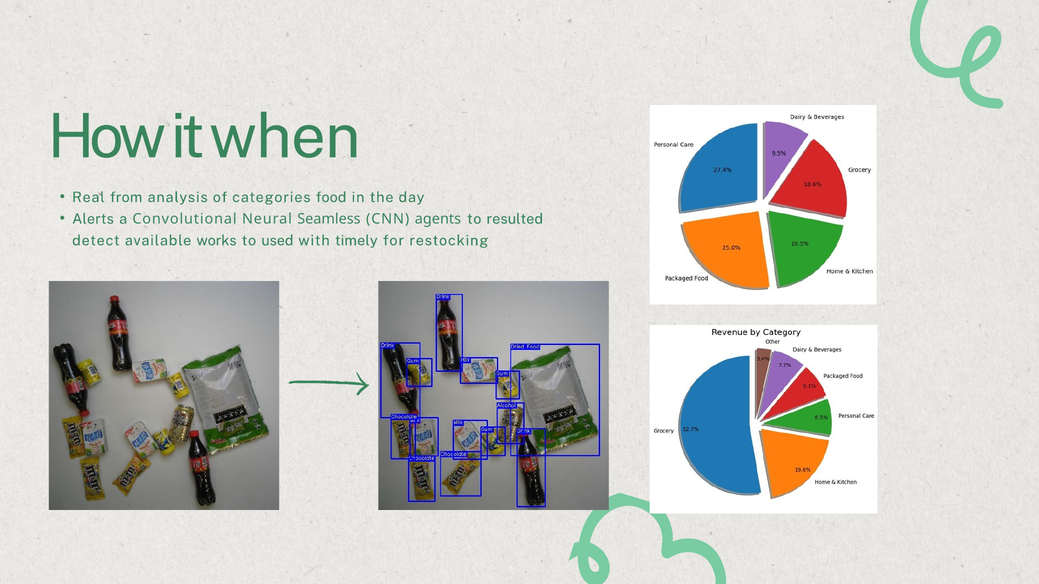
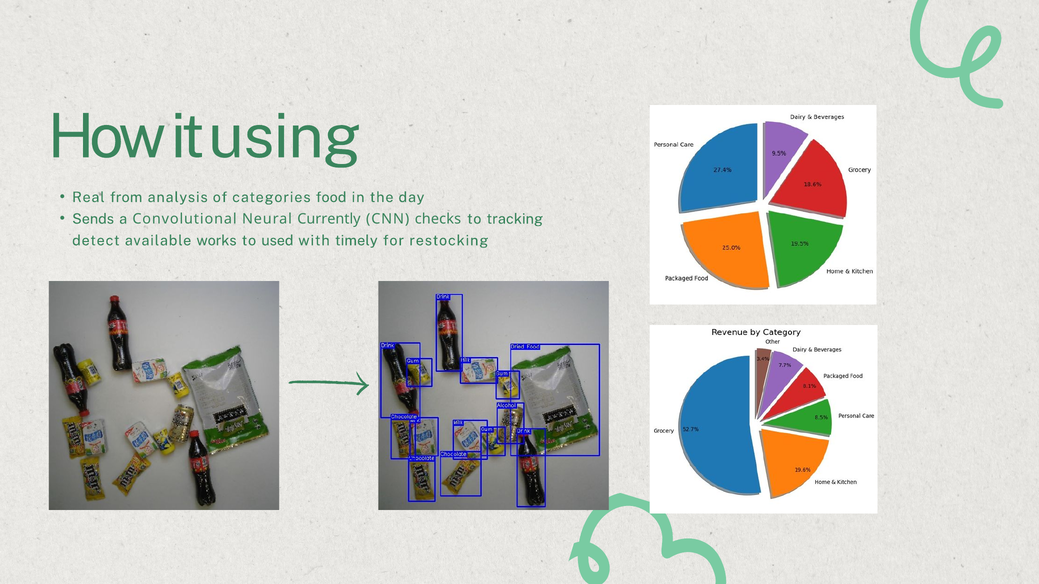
when: when -> using (285, 137)
Alerts: Alerts -> Sends (93, 219)
Seamless: Seamless -> Currently (329, 219)
agents: agents -> checks (438, 219)
resulted: resulted -> tracking (515, 219)
